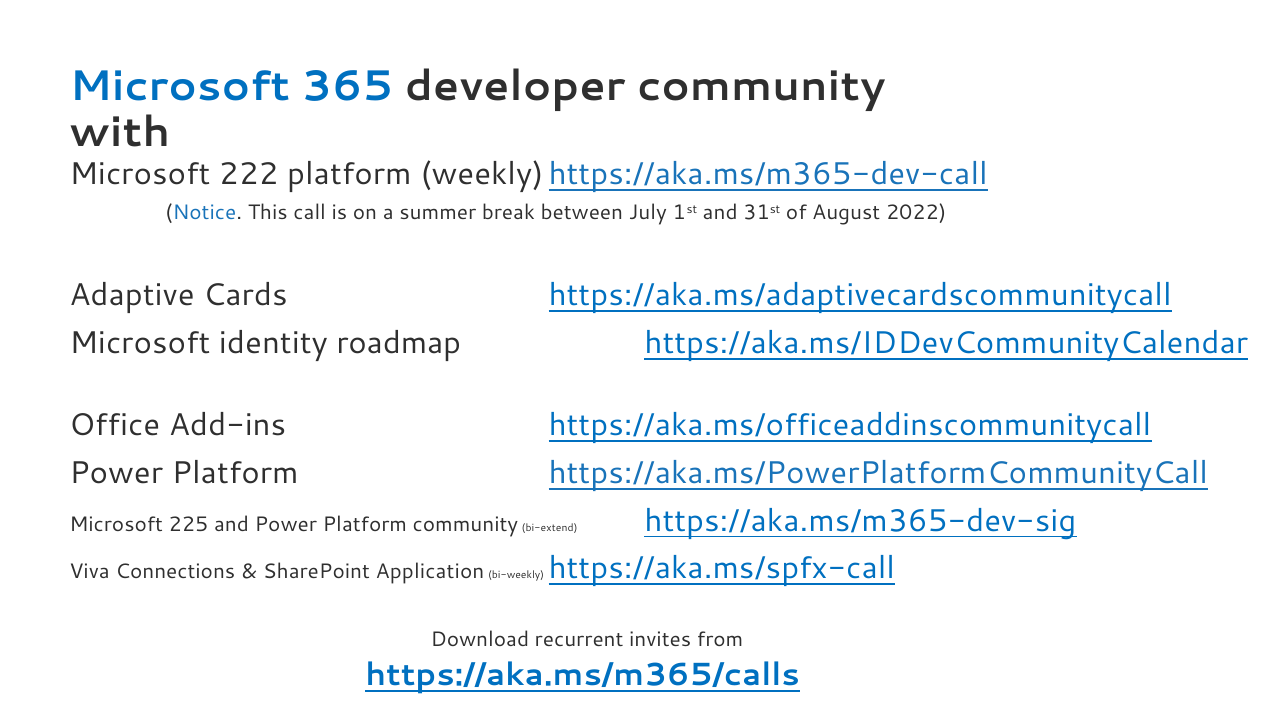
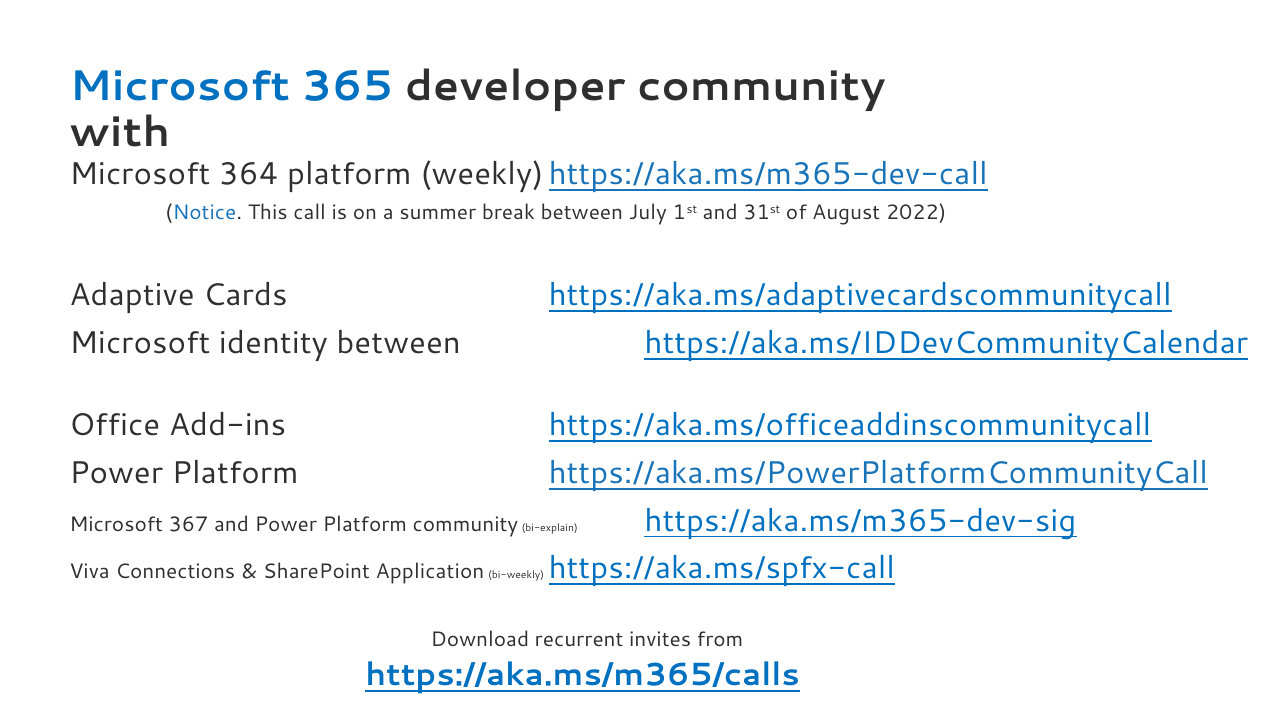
222: 222 -> 364 (249, 174)
identity roadmap: roadmap -> between (399, 343)
225: 225 -> 367 (189, 524)
bi-extend: bi-extend -> bi-explain (550, 527)
